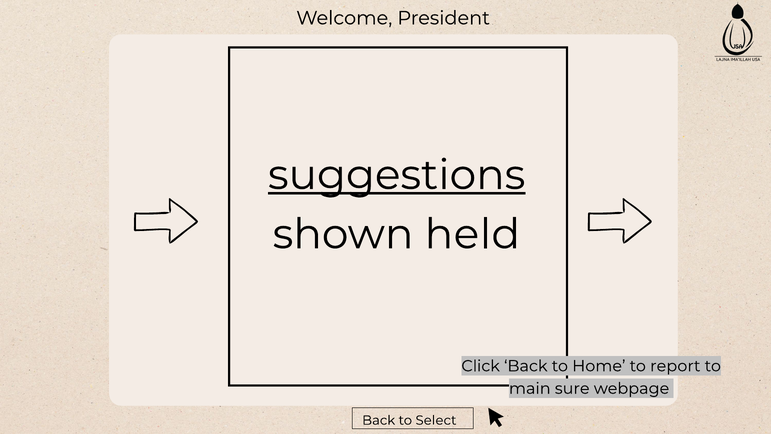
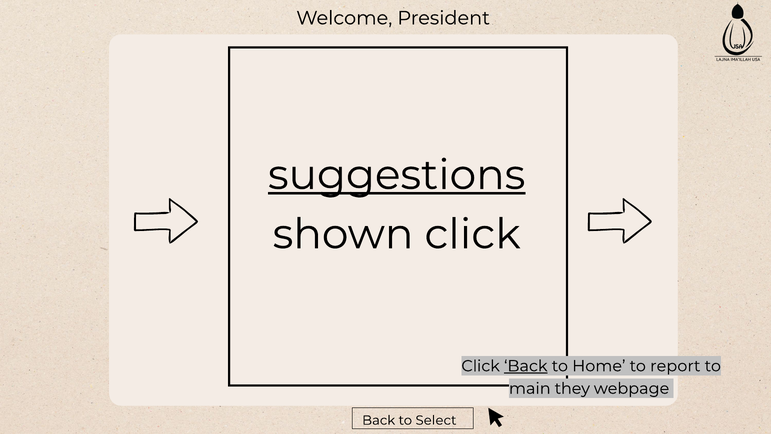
shown held: held -> click (473, 234)
Back underline: none -> present (526, 366)
sure: sure -> they (572, 388)
